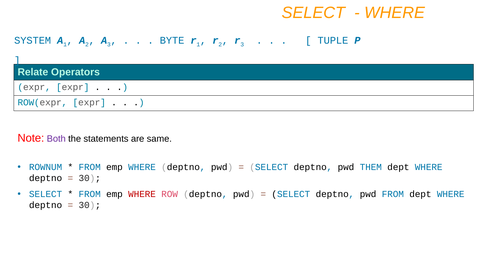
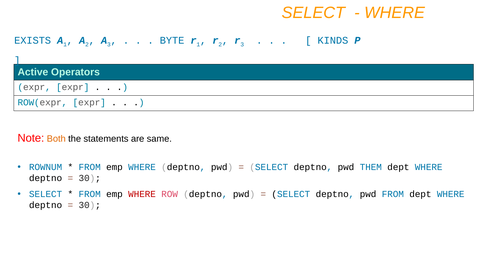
SYSTEM: SYSTEM -> EXISTS (33, 40)
TUPLE: TUPLE -> KINDS (333, 40)
Relate: Relate -> Active (33, 72)
Both colour: purple -> orange (56, 139)
